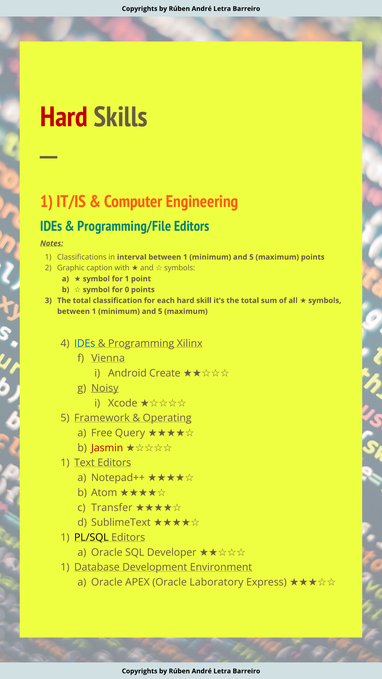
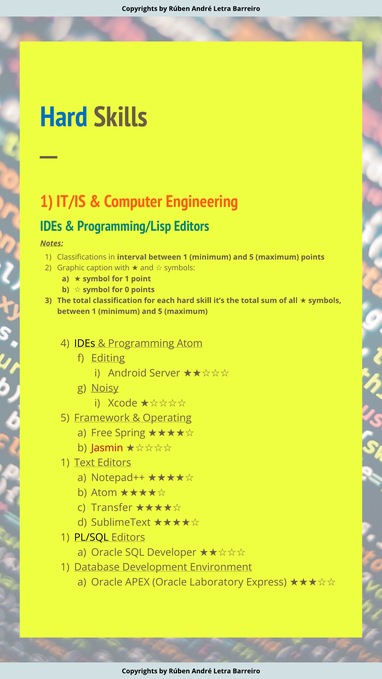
Hard colour: red -> blue (64, 117)
Programming/File: Programming/File -> Programming/Lisp (124, 226)
IDEs colour: blue -> black (85, 343)
Programming Xilinx: Xilinx -> Atom (190, 343)
Vienna: Vienna -> Editing (108, 358)
Create: Create -> Server (165, 373)
Query: Query -> Spring (130, 433)
